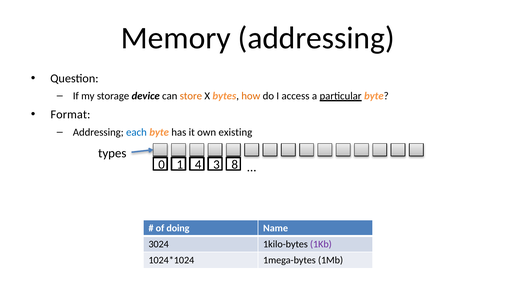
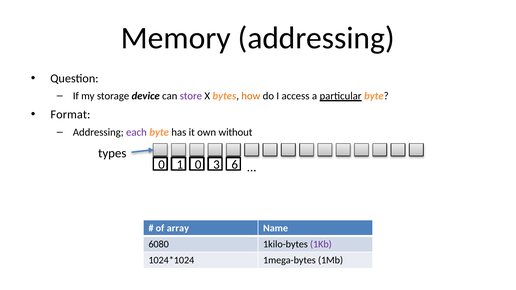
store colour: orange -> purple (191, 96)
each colour: blue -> purple (136, 132)
existing: existing -> without (235, 132)
1 4: 4 -> 0 (198, 165)
8: 8 -> 6 (235, 165)
doing: doing -> array (178, 228)
3024: 3024 -> 6080 (159, 244)
